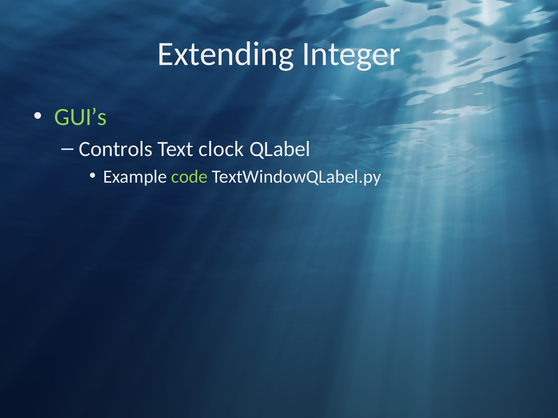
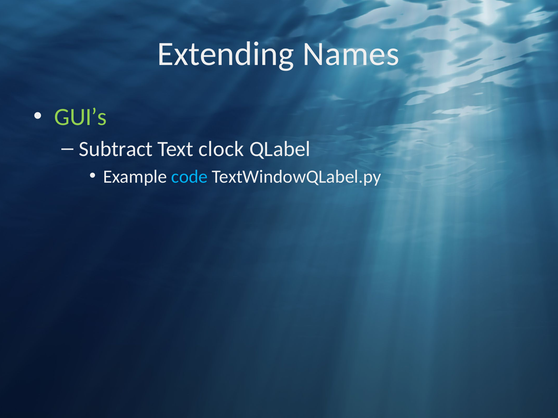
Integer: Integer -> Names (351, 54)
Controls: Controls -> Subtract (116, 149)
code colour: light green -> light blue (189, 177)
